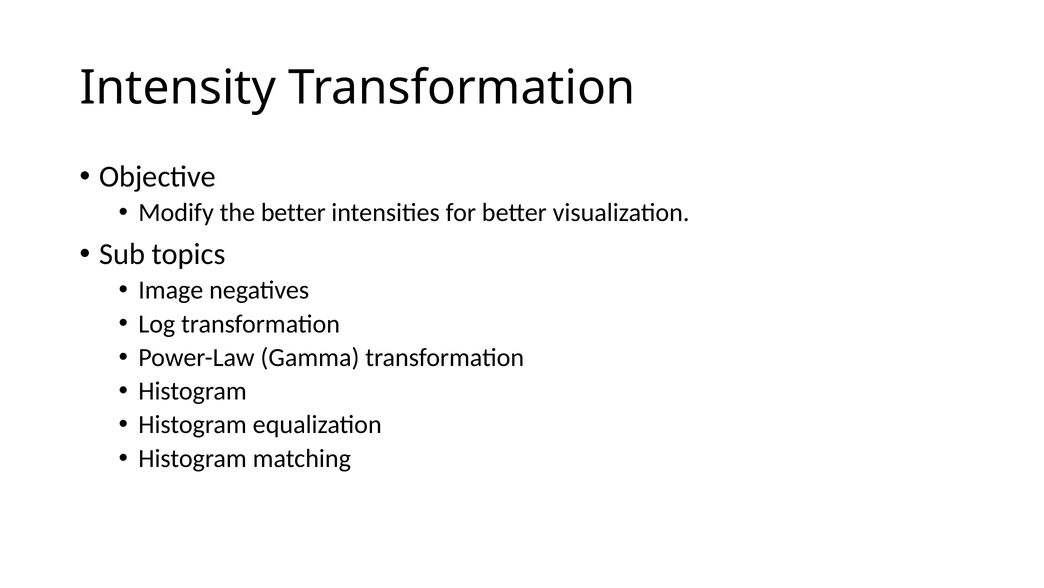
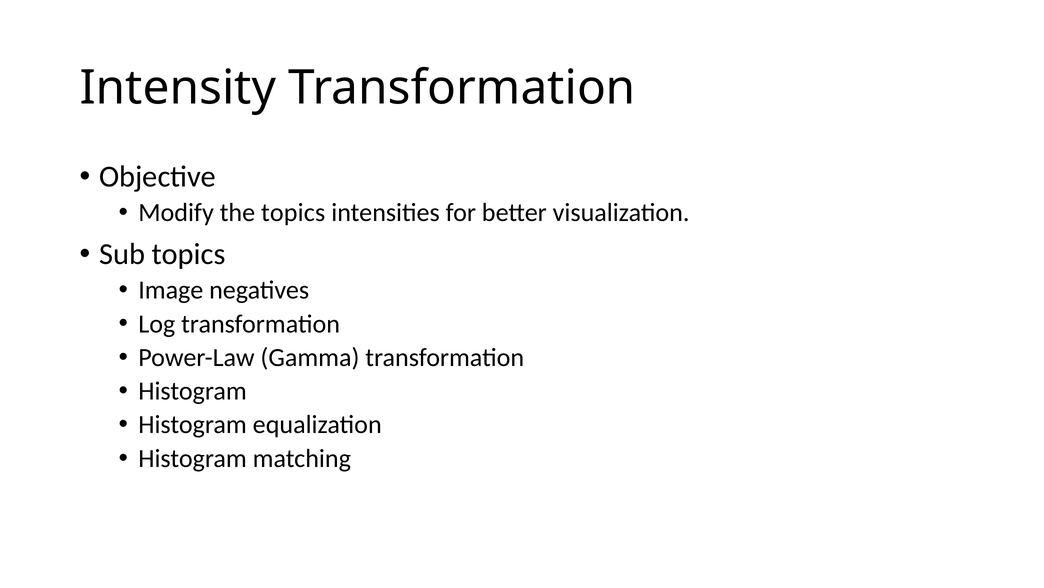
the better: better -> topics (293, 213)
